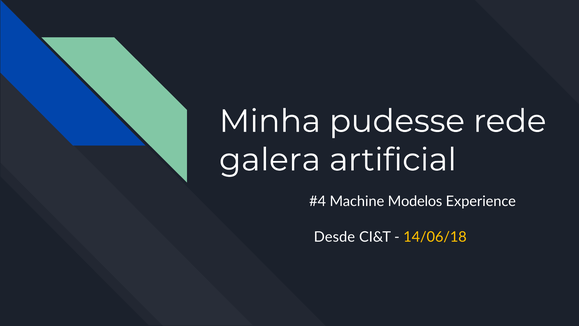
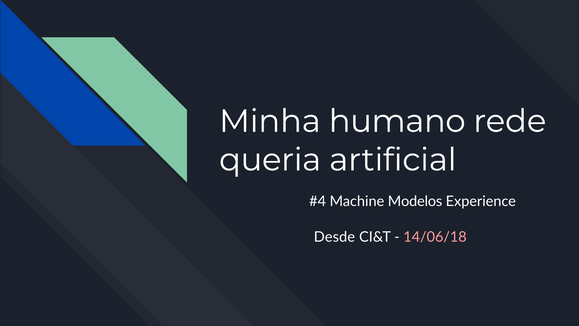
pudesse: pudesse -> humano (397, 121)
galera: galera -> queria (270, 160)
14/06/18 colour: yellow -> pink (435, 237)
